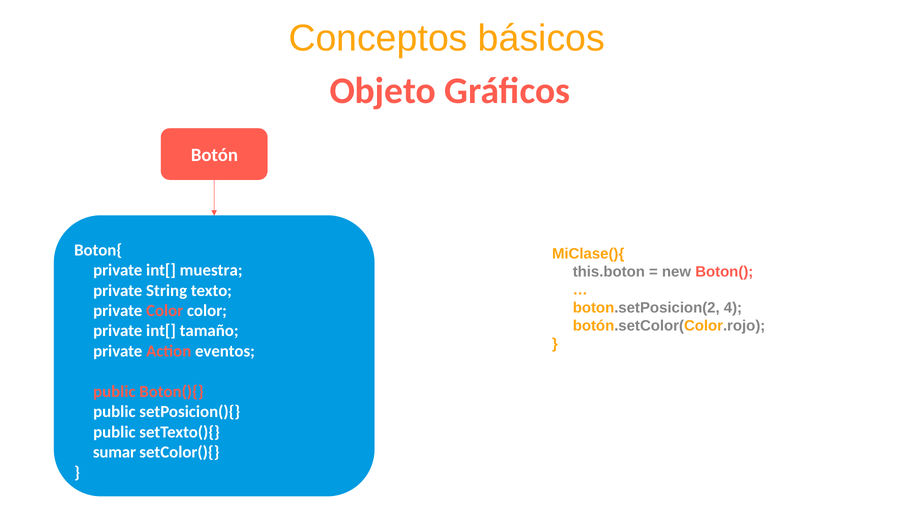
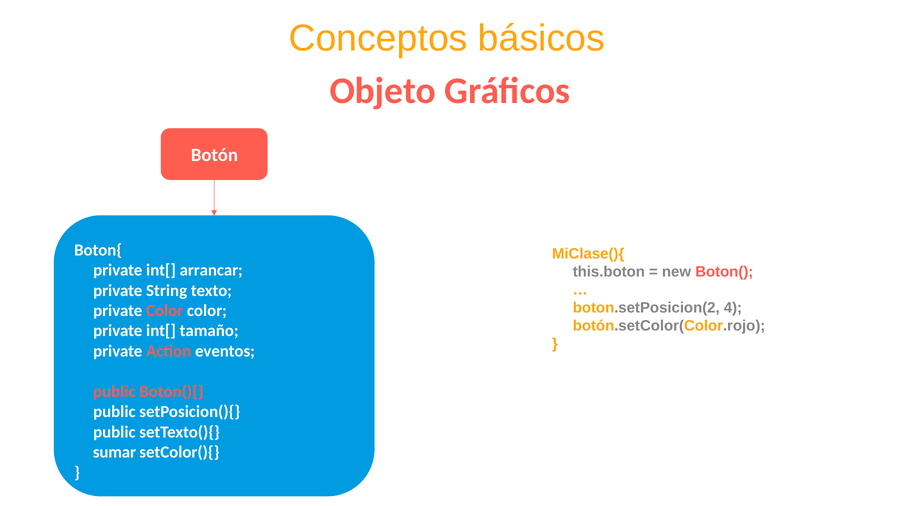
muestra: muestra -> arrancar (211, 270)
